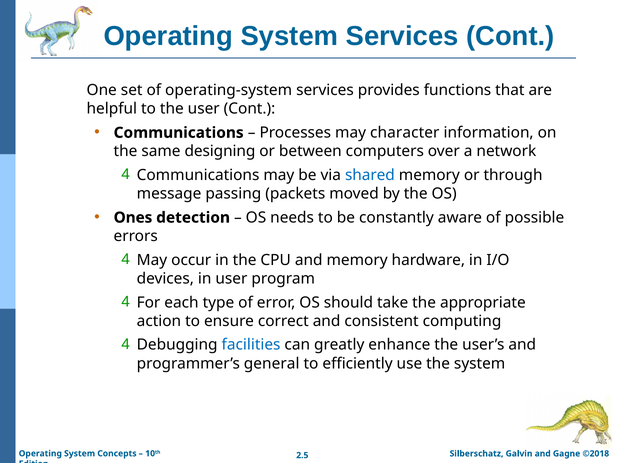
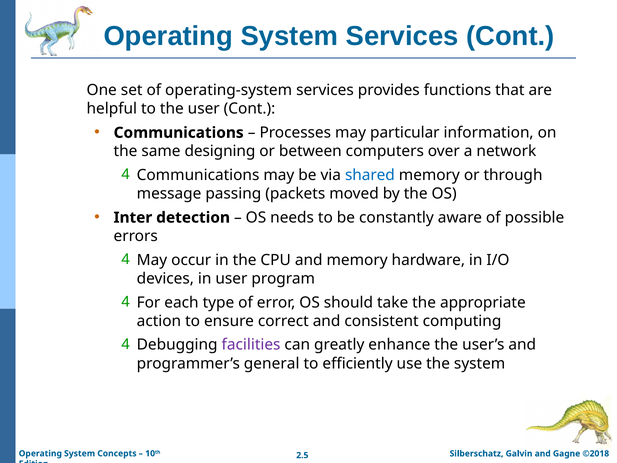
character: character -> particular (405, 133)
Ones: Ones -> Inter (133, 217)
facilities colour: blue -> purple (251, 345)
